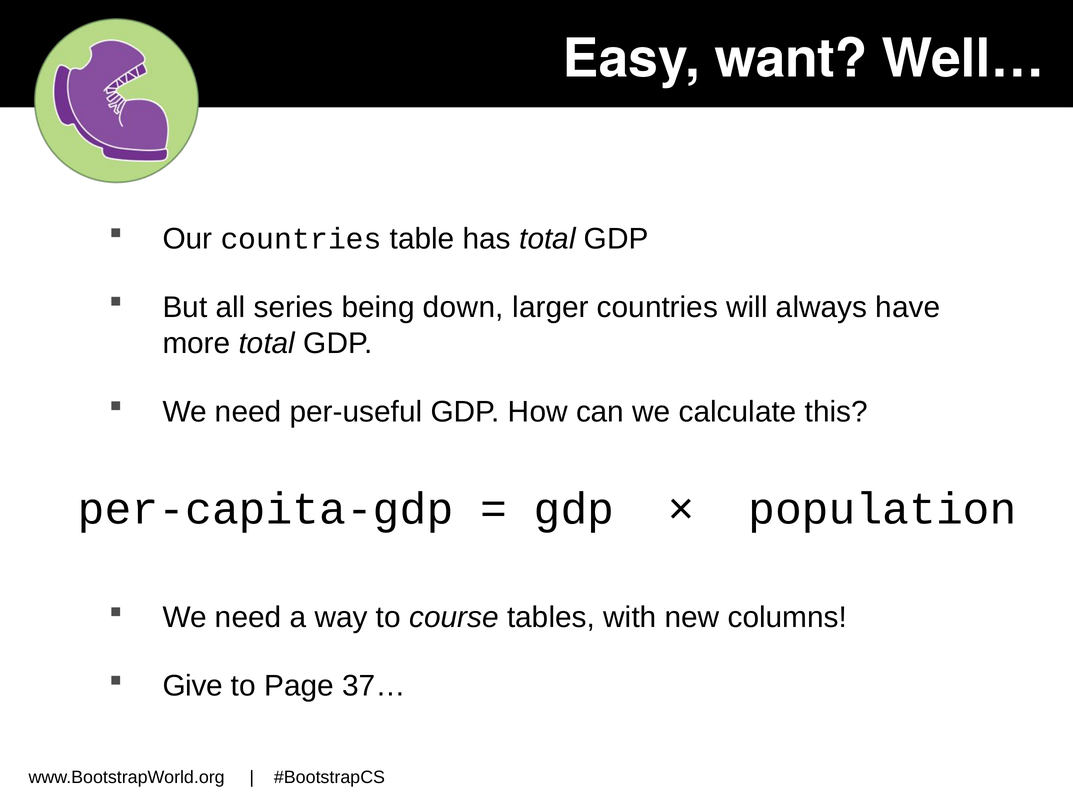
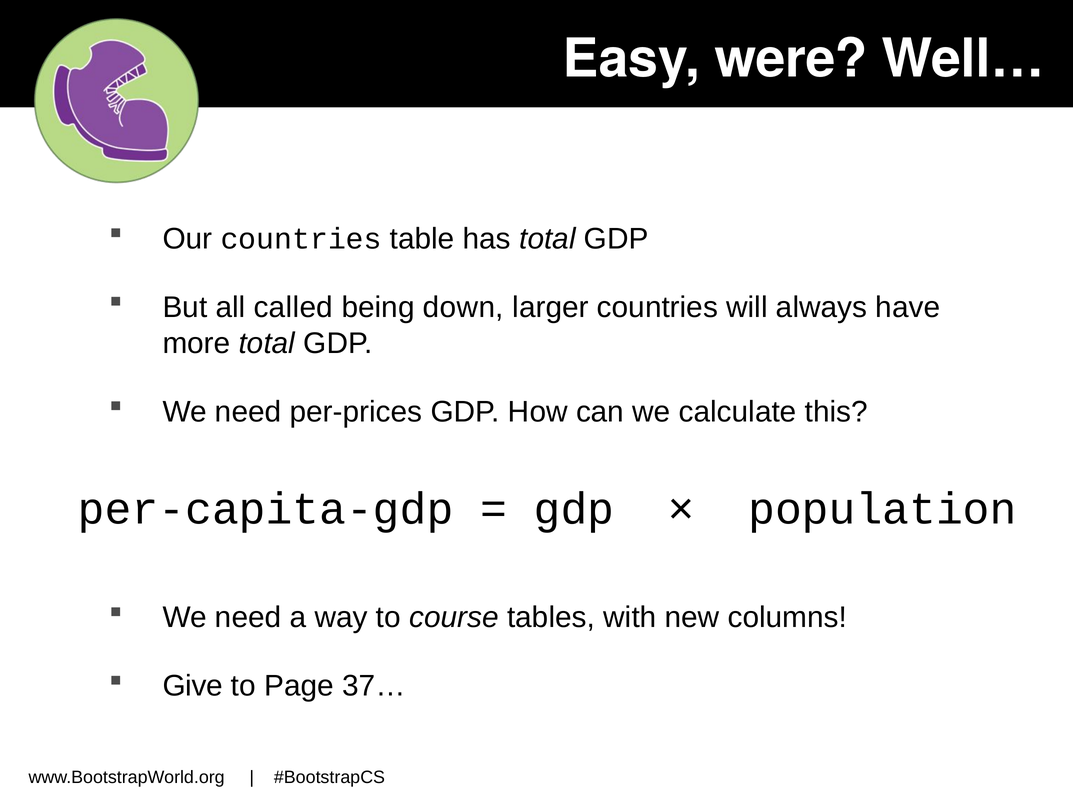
want: want -> were (791, 59)
series: series -> called (293, 307)
per-useful: per-useful -> per-prices (356, 412)
